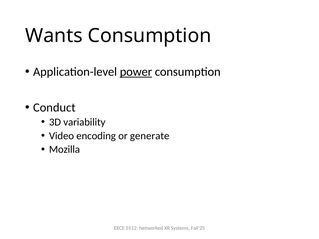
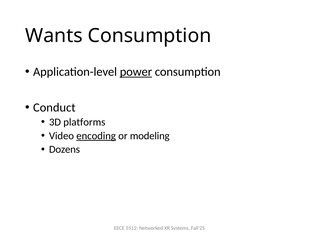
variability: variability -> platforms (84, 122)
encoding underline: none -> present (96, 136)
generate: generate -> modeling (150, 136)
Mozilla: Mozilla -> Dozens (65, 150)
